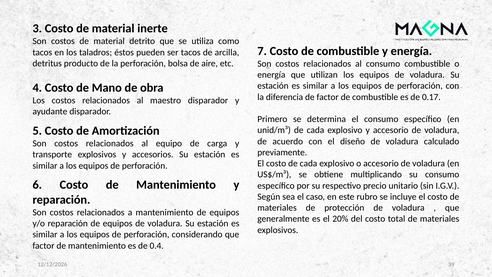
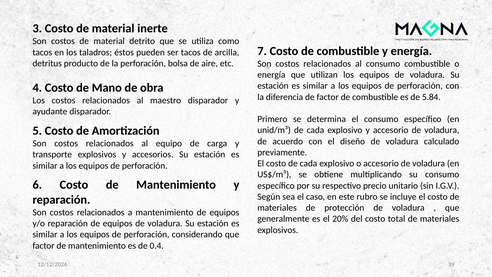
0.17: 0.17 -> 5.84 (431, 97)
